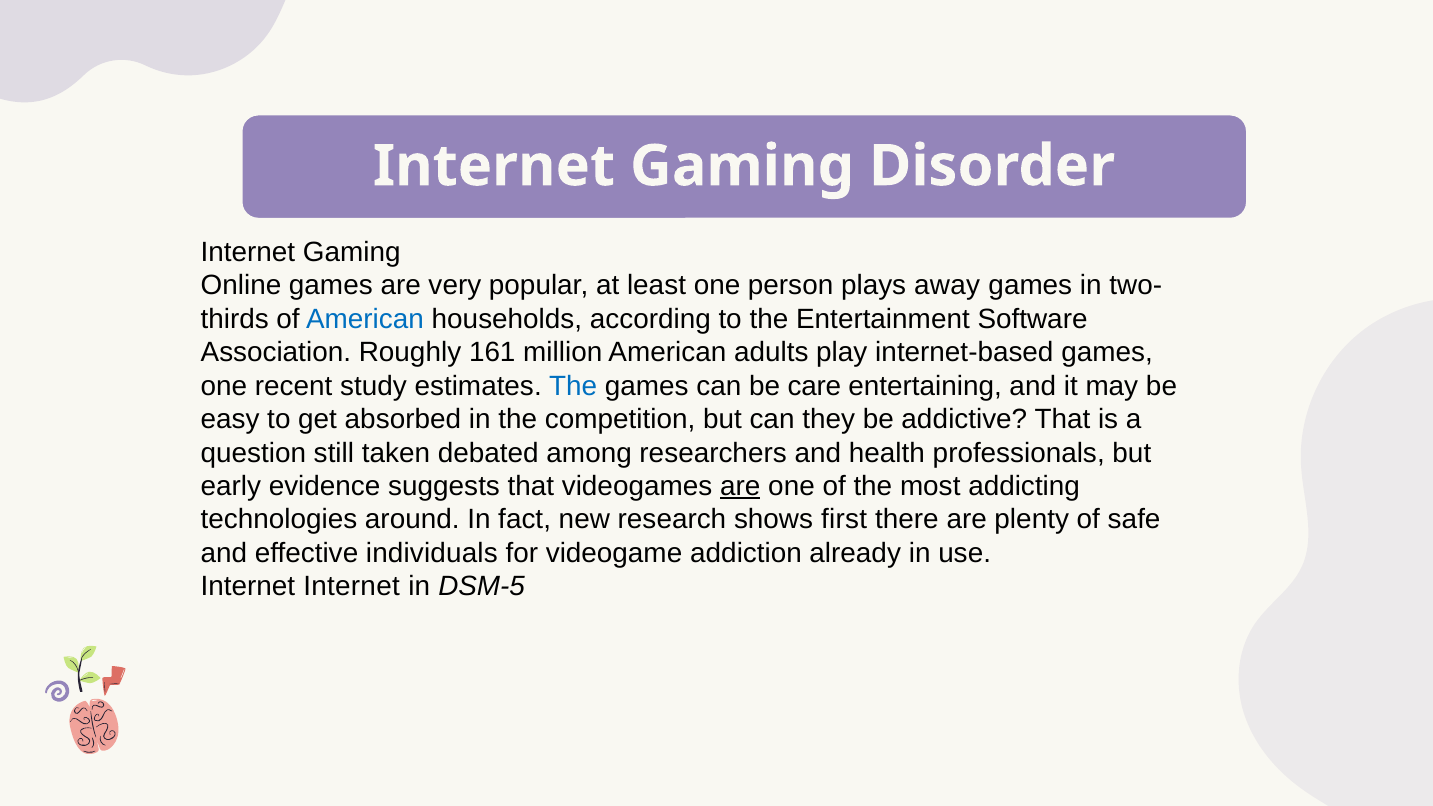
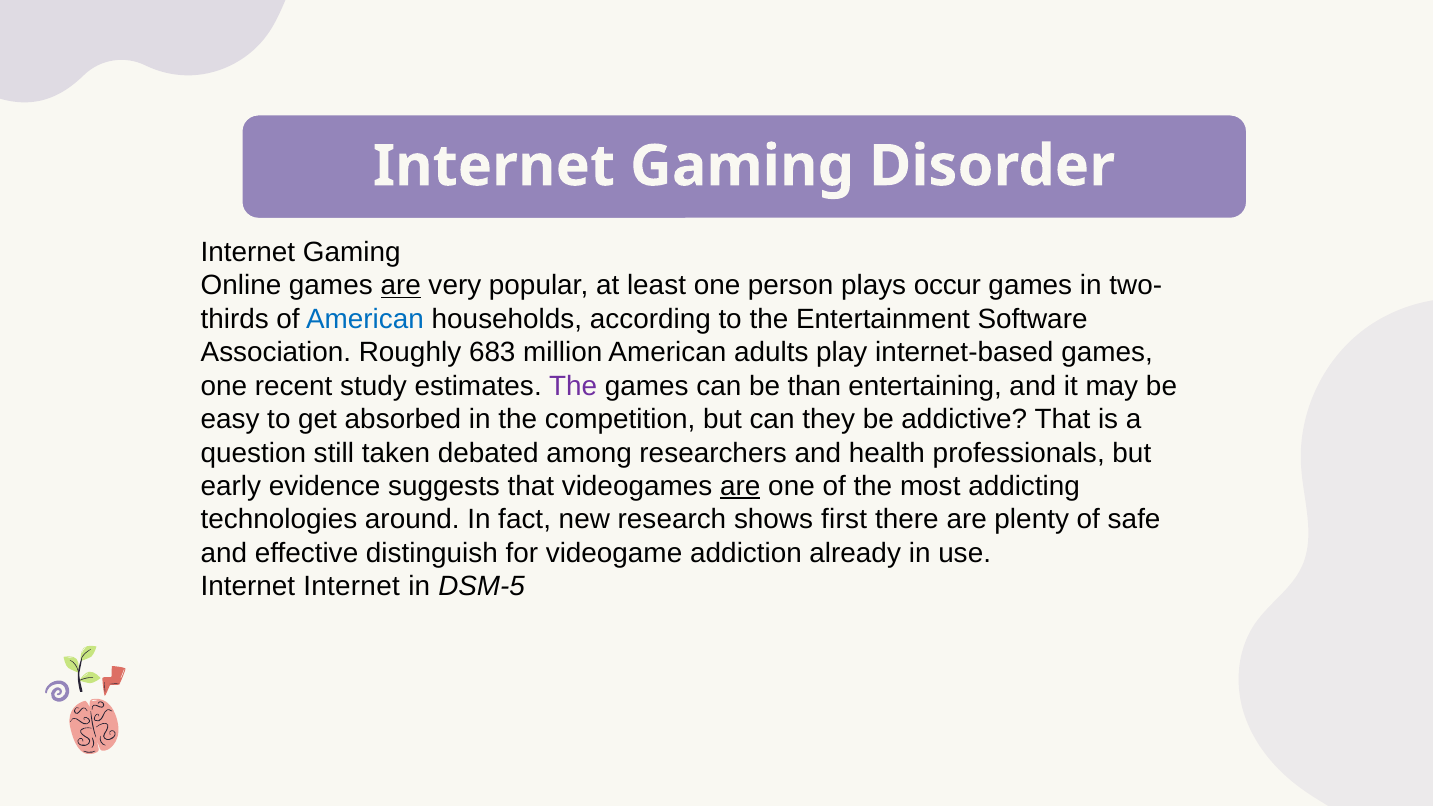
are underline: none -> present (401, 286)
away: away -> occur (947, 286)
161: 161 -> 683 (492, 352)
The colour: blue -> purple (573, 386)
care: care -> than (814, 386)
individuals: individuals -> distinguish (432, 553)
